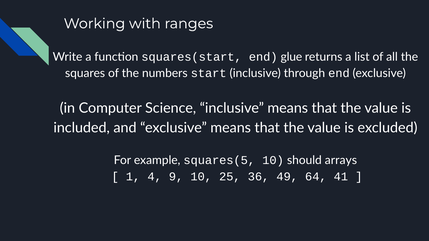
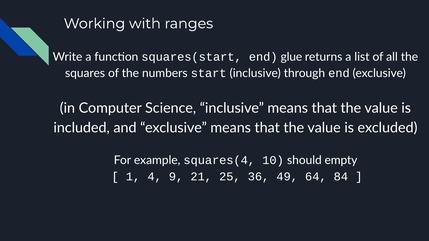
squares(5: squares(5 -> squares(4 (219, 160)
arrays: arrays -> empty (341, 160)
9 10: 10 -> 21 (201, 177)
41: 41 -> 84 (341, 177)
